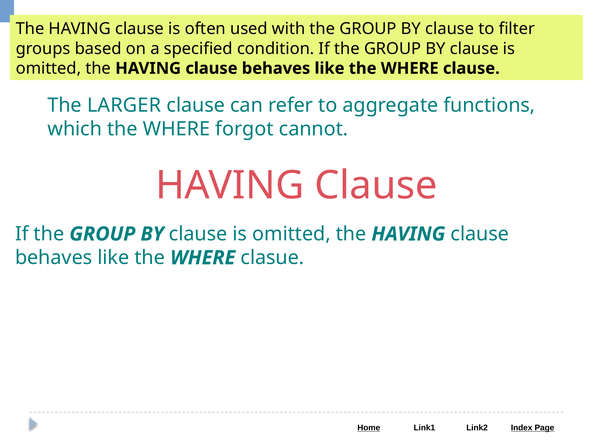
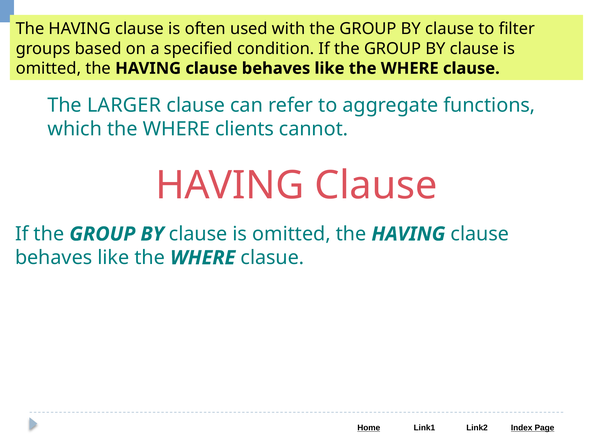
forgot: forgot -> clients (245, 129)
